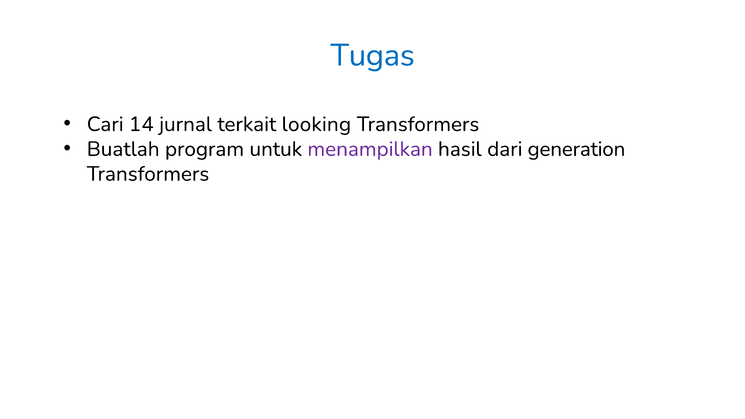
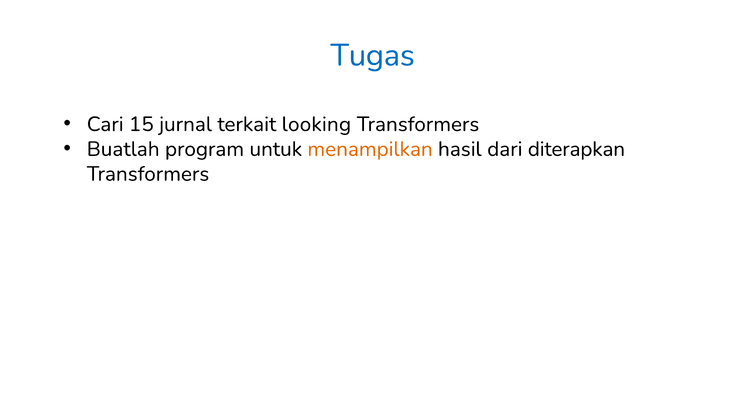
14: 14 -> 15 (141, 124)
menampilkan colour: purple -> orange (370, 149)
generation: generation -> diterapkan (576, 149)
